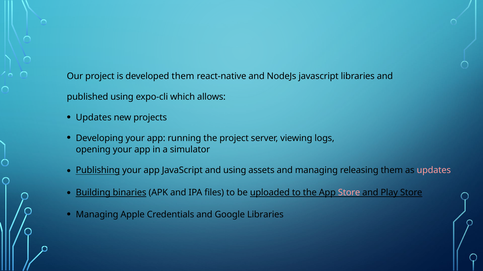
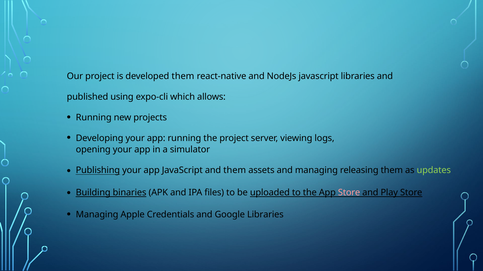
Updates: Updates -> Running (94, 118)
and using: using -> them (235, 171)
updates colour: pink -> light green (434, 171)
